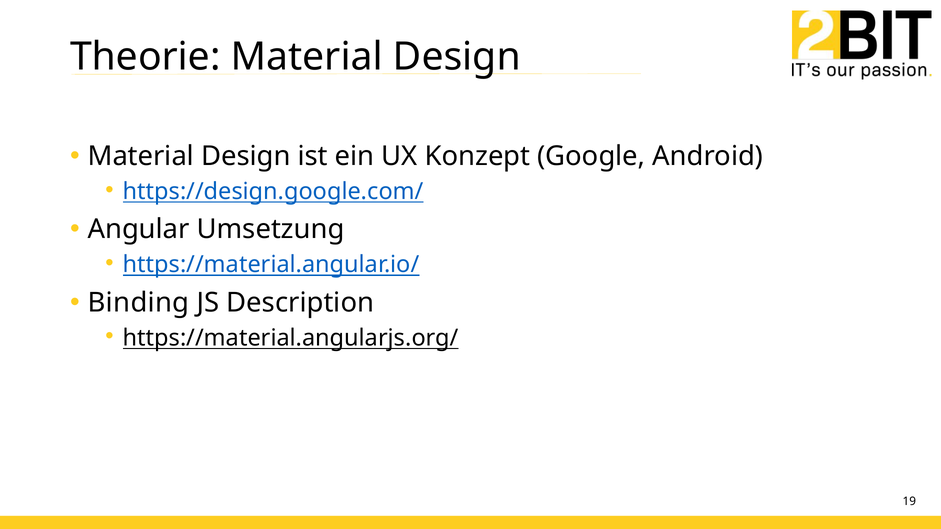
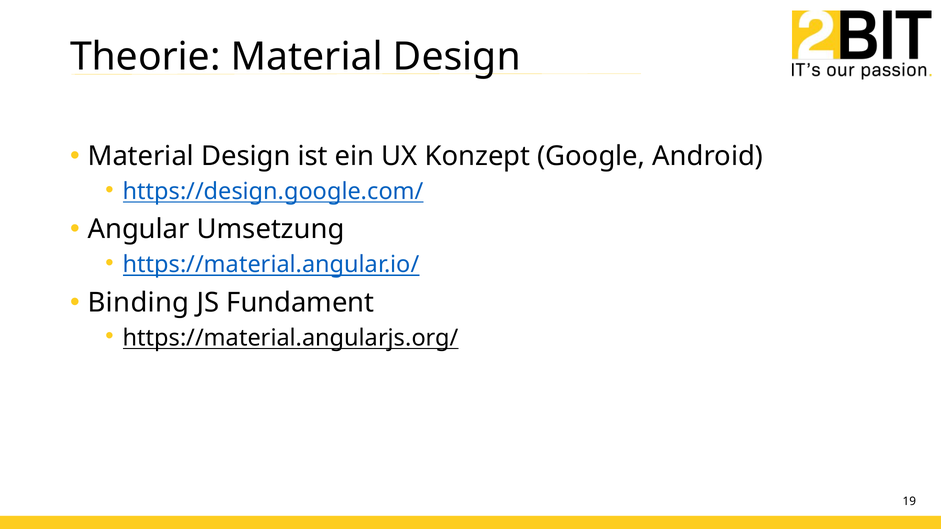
Description: Description -> Fundament (300, 303)
